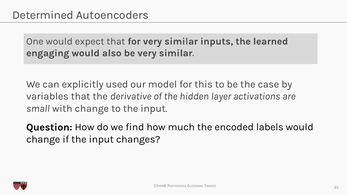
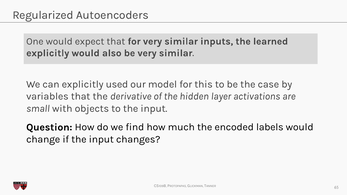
Determined: Determined -> Regularized (43, 15)
engaging: engaging -> explicitly (48, 53)
with change: change -> objects (92, 109)
